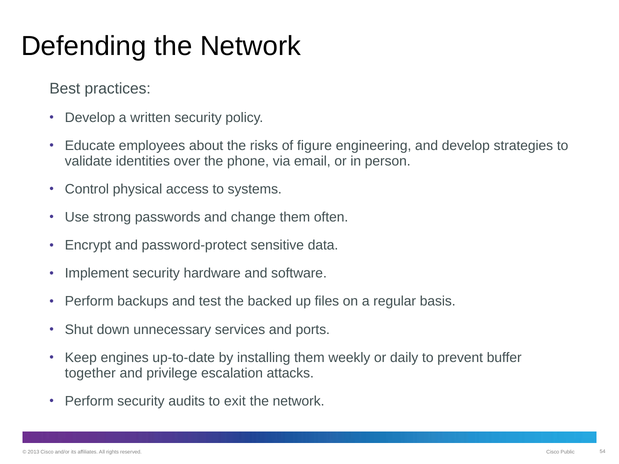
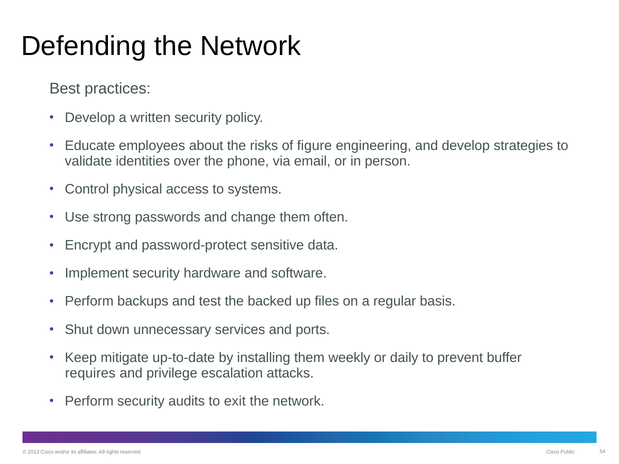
engines: engines -> mitigate (125, 358)
together: together -> requires (90, 373)
